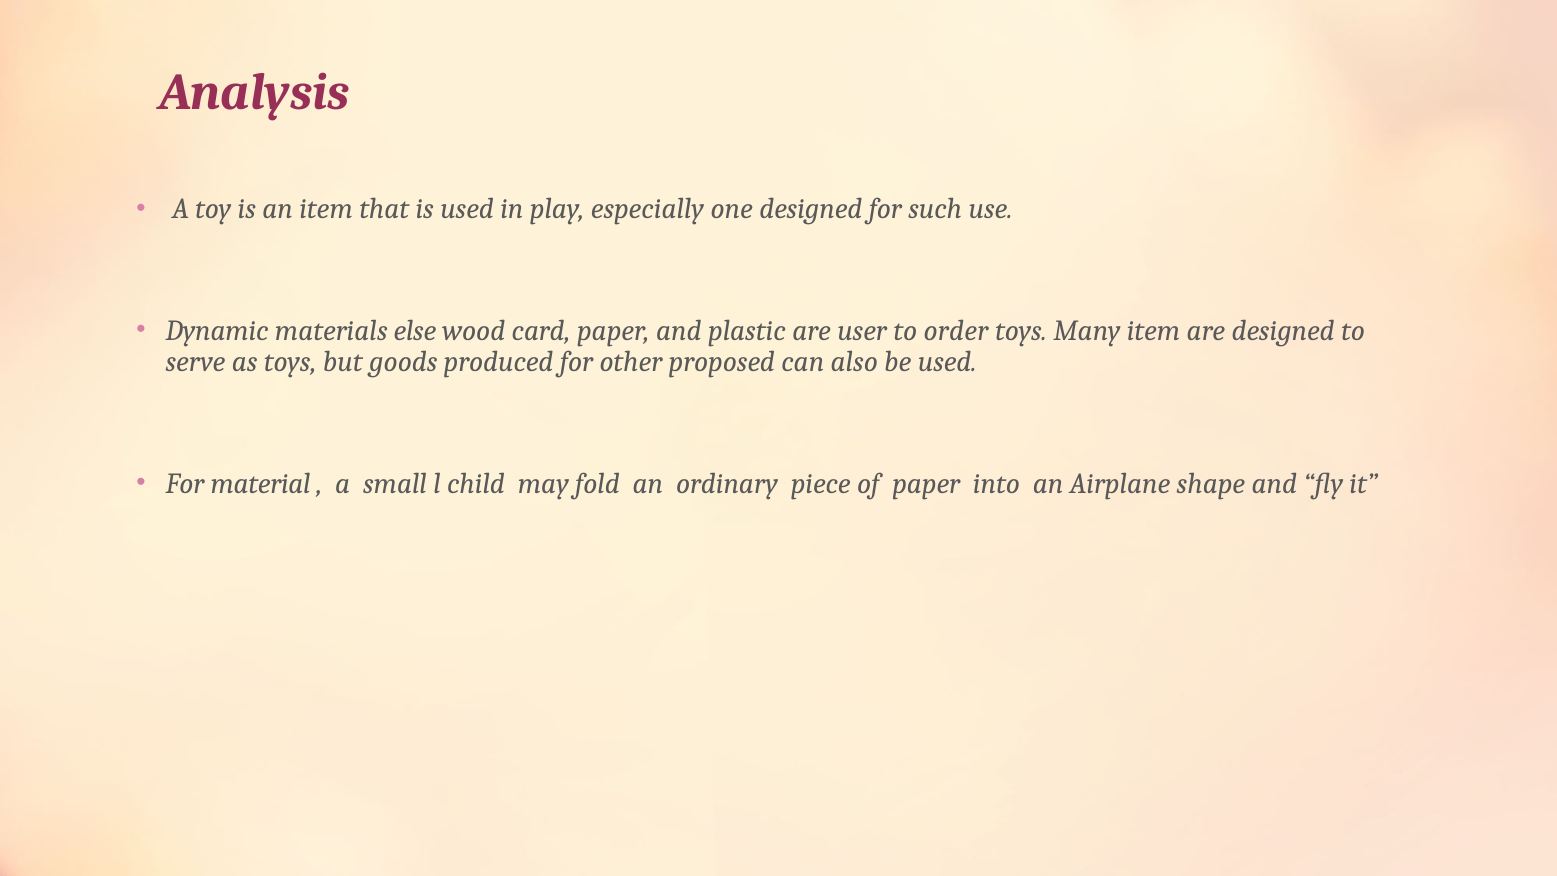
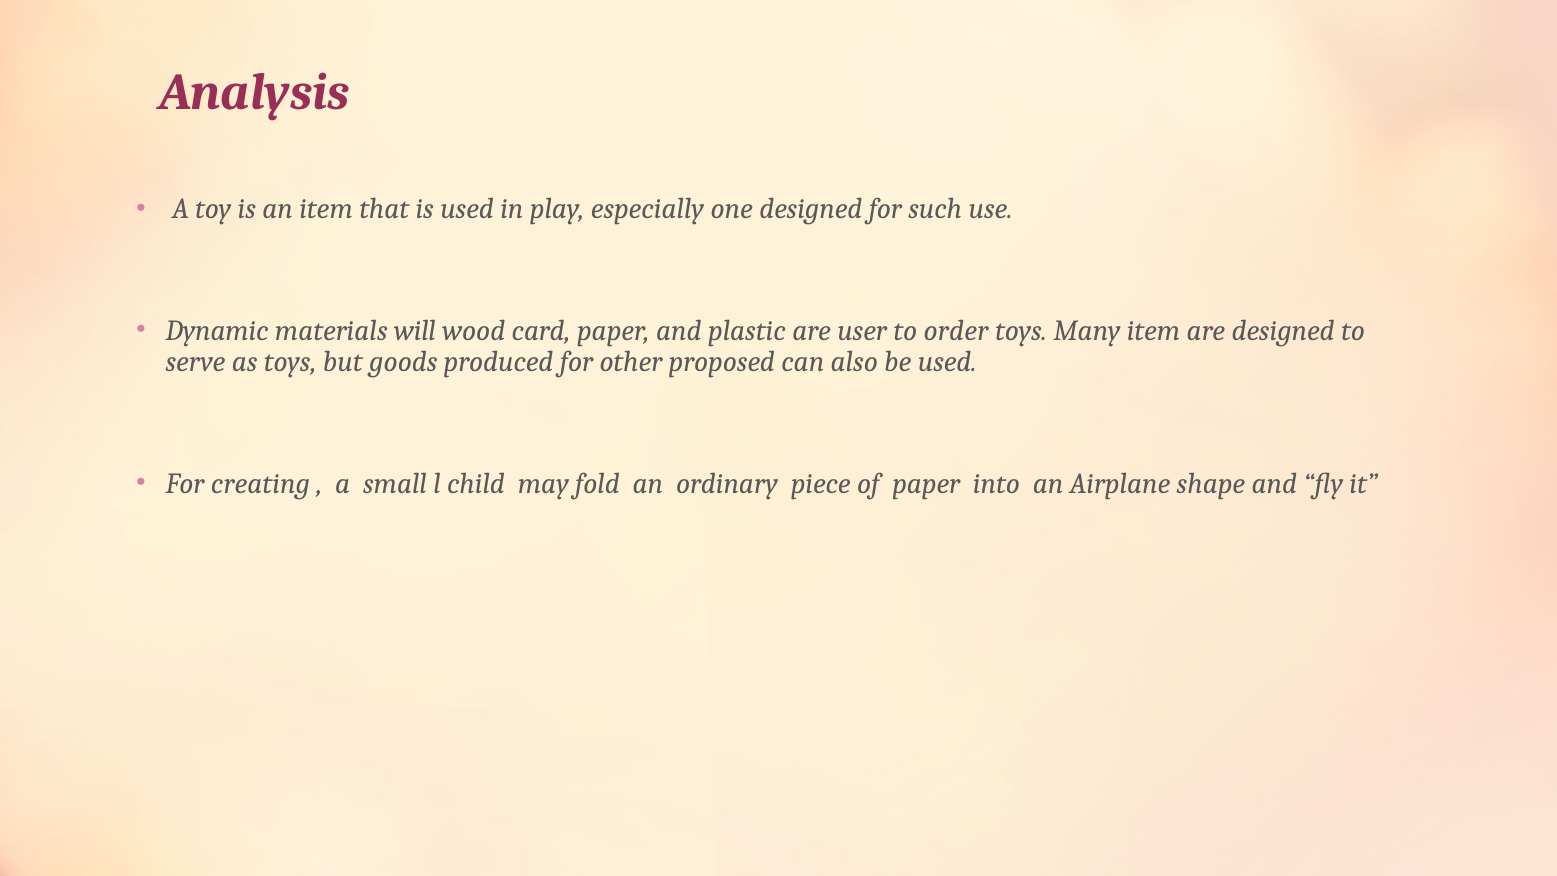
else: else -> will (415, 330)
material: material -> creating (260, 483)
